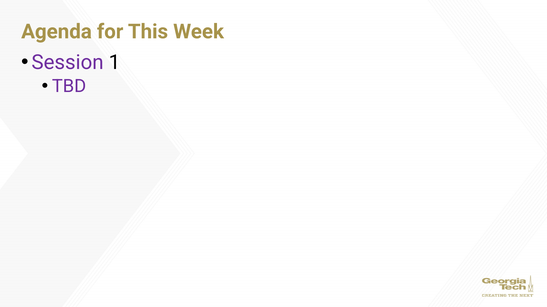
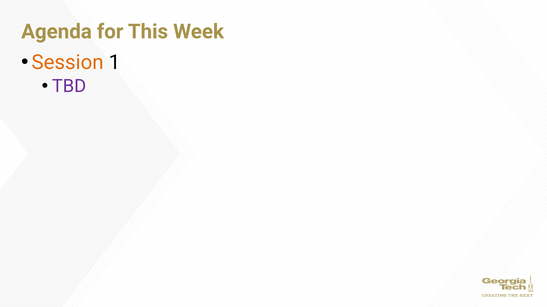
Session colour: purple -> orange (68, 62)
